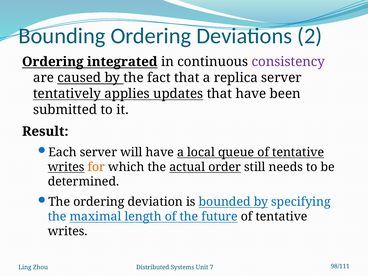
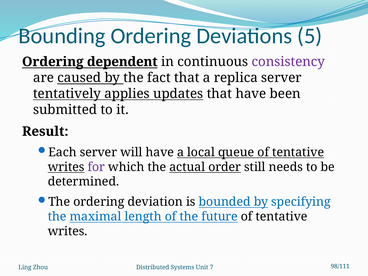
2: 2 -> 5 (310, 36)
integrated: integrated -> dependent (122, 62)
for colour: orange -> purple (96, 167)
